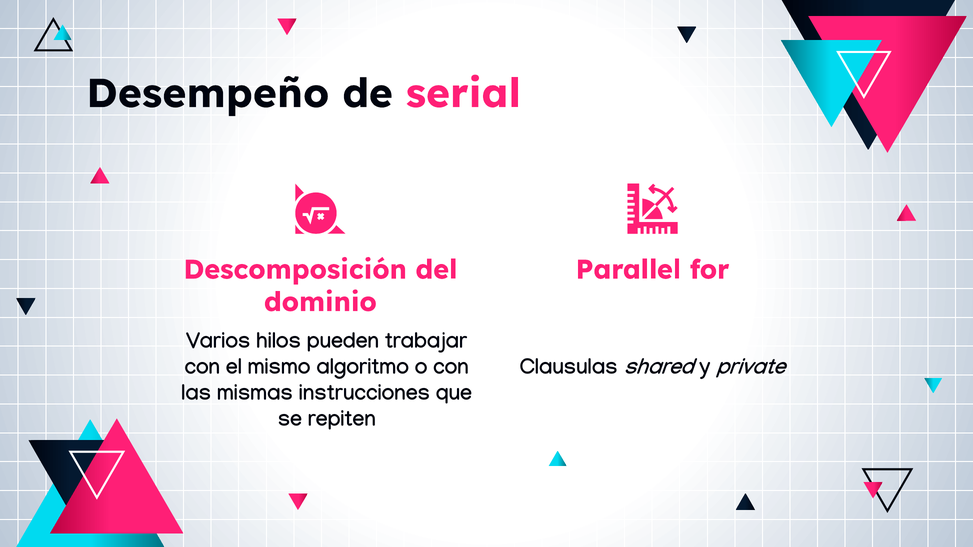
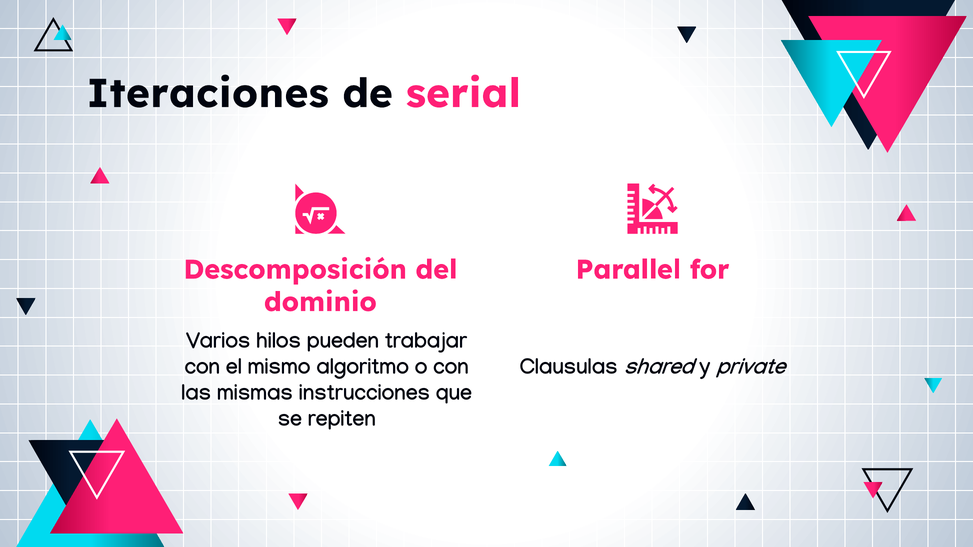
Desempeño: Desempeño -> Iteraciones (208, 94)
